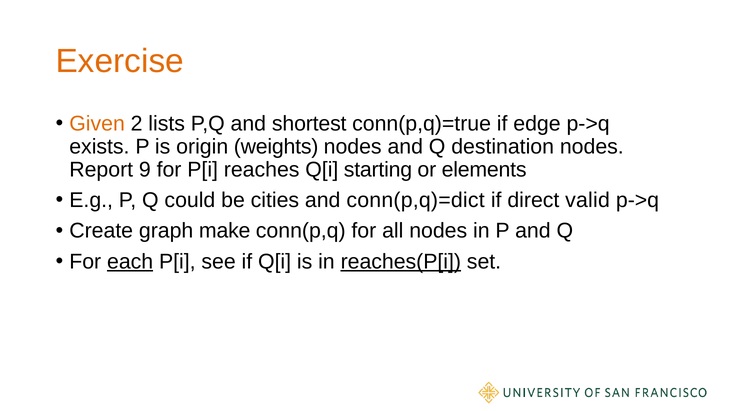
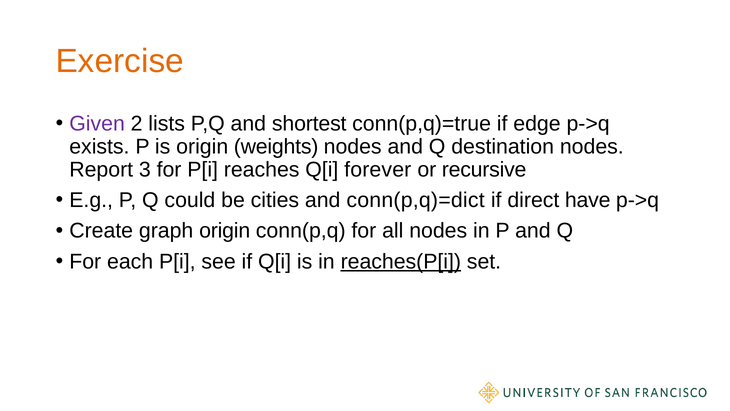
Given colour: orange -> purple (97, 123)
9: 9 -> 3 (145, 169)
starting: starting -> forever (378, 169)
elements: elements -> recursive (484, 169)
valid: valid -> have (588, 200)
graph make: make -> origin (225, 231)
each underline: present -> none (130, 261)
